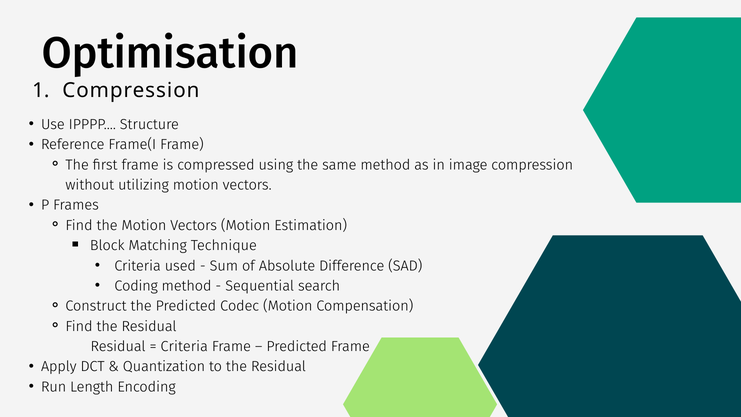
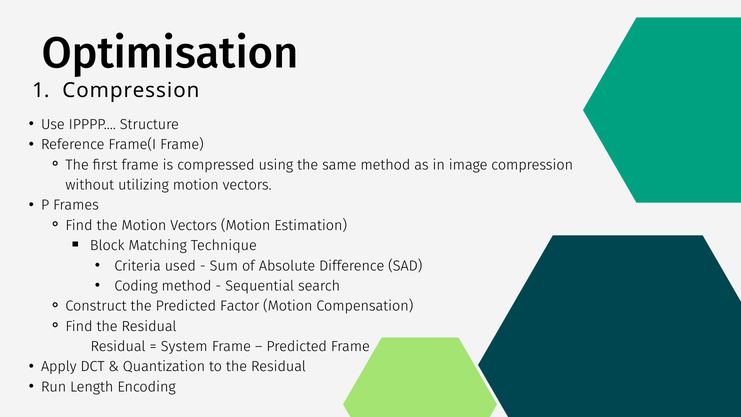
Codec: Codec -> Factor (240, 306)
Criteria: Criteria -> System (184, 346)
